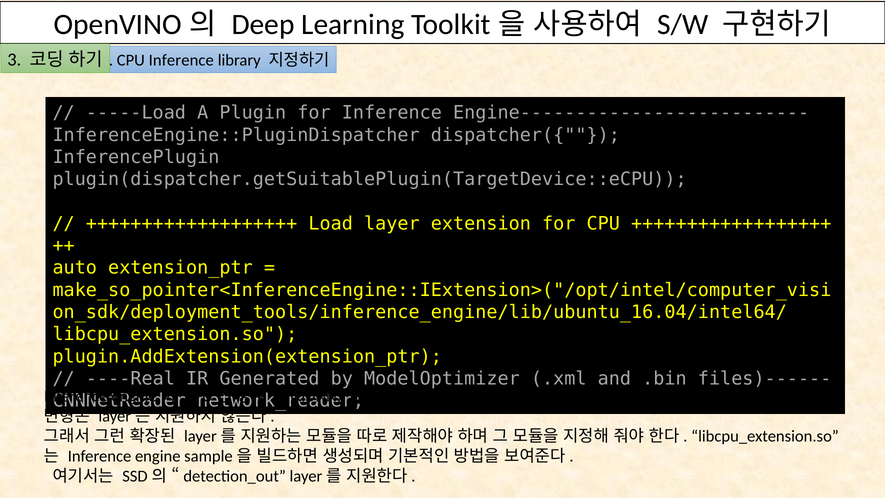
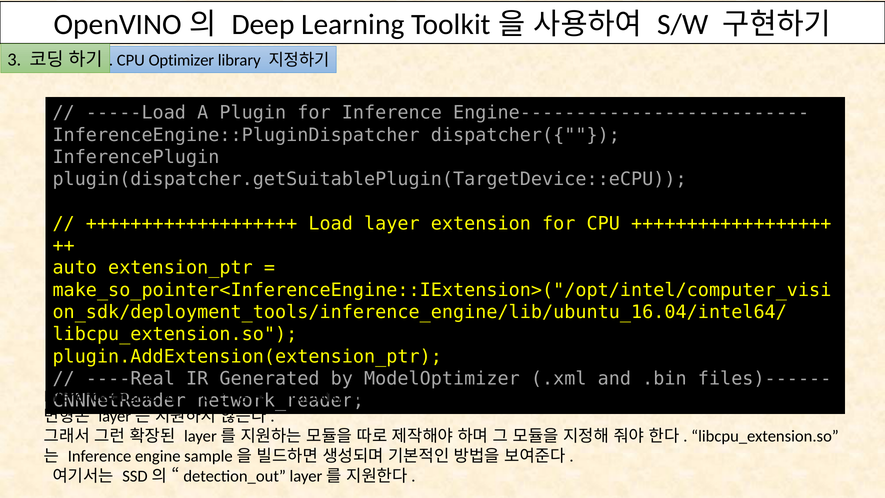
CPU Inference: Inference -> Optimizer (181, 60)
